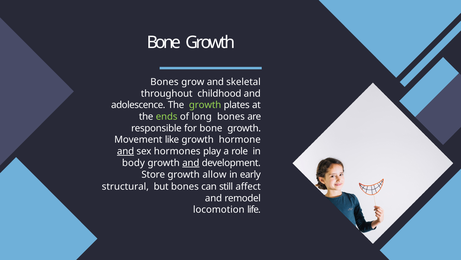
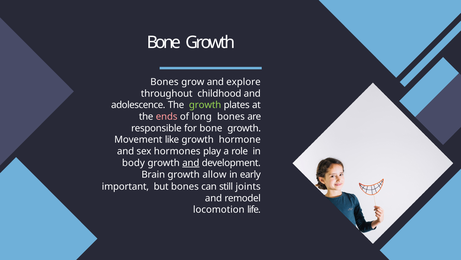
skeletal: skeletal -> explore (243, 82)
ends colour: light green -> pink (167, 116)
and underline: present -> none (126, 151)
Store: Store -> Brain (153, 174)
structural: structural -> important (125, 186)
affect: affect -> joints (248, 186)
